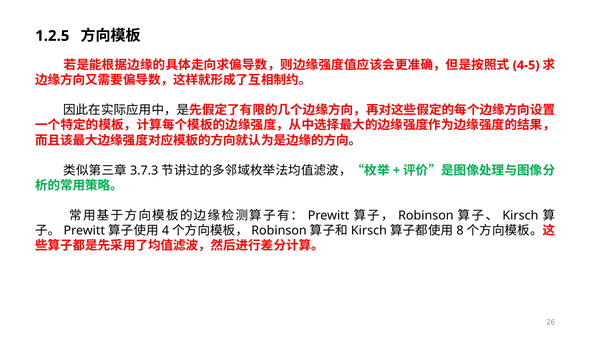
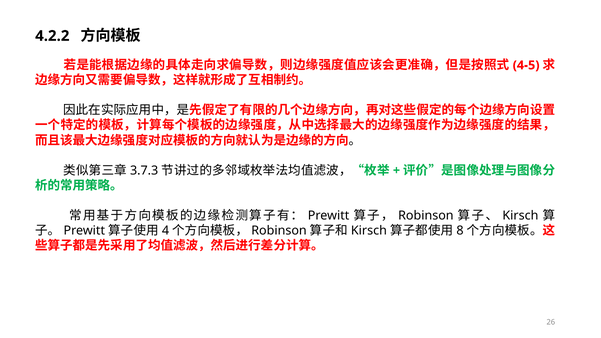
1.2.5: 1.2.5 -> 4.2.2 (52, 36)
